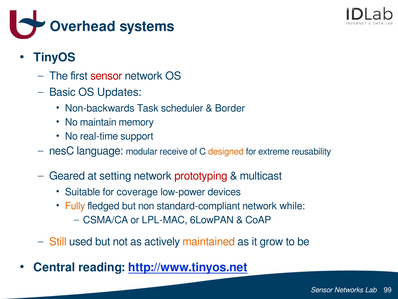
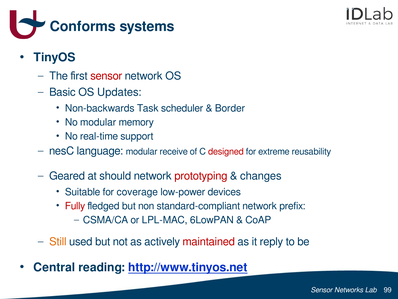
Overhead: Overhead -> Conforms (83, 26)
No maintain: maintain -> modular (98, 122)
designed colour: orange -> red (226, 151)
setting: setting -> should (115, 176)
multicast: multicast -> changes (261, 176)
Fully colour: orange -> red (75, 206)
while: while -> prefix (292, 206)
maintained colour: orange -> red (209, 241)
grow: grow -> reply (271, 241)
